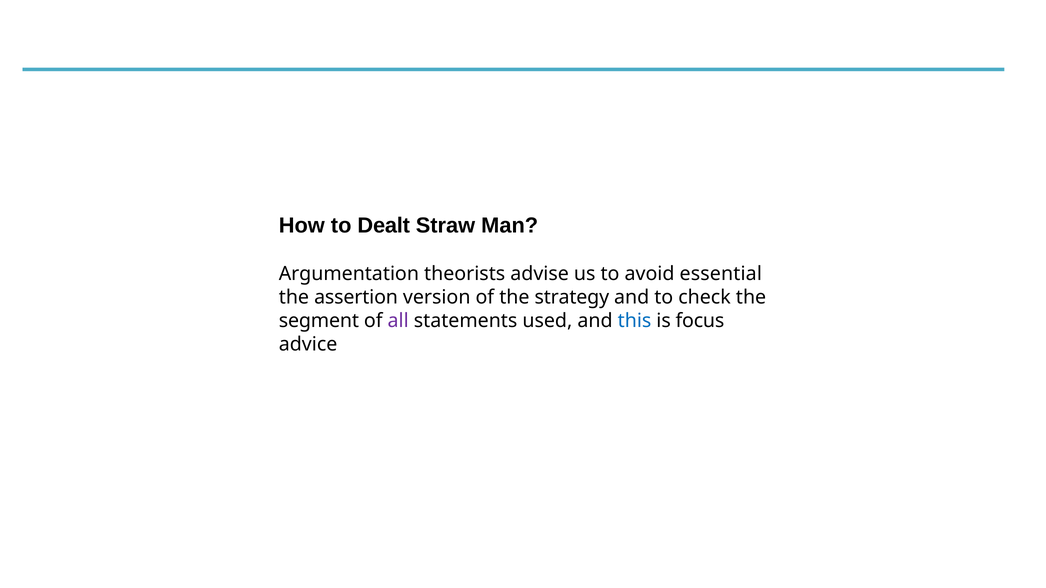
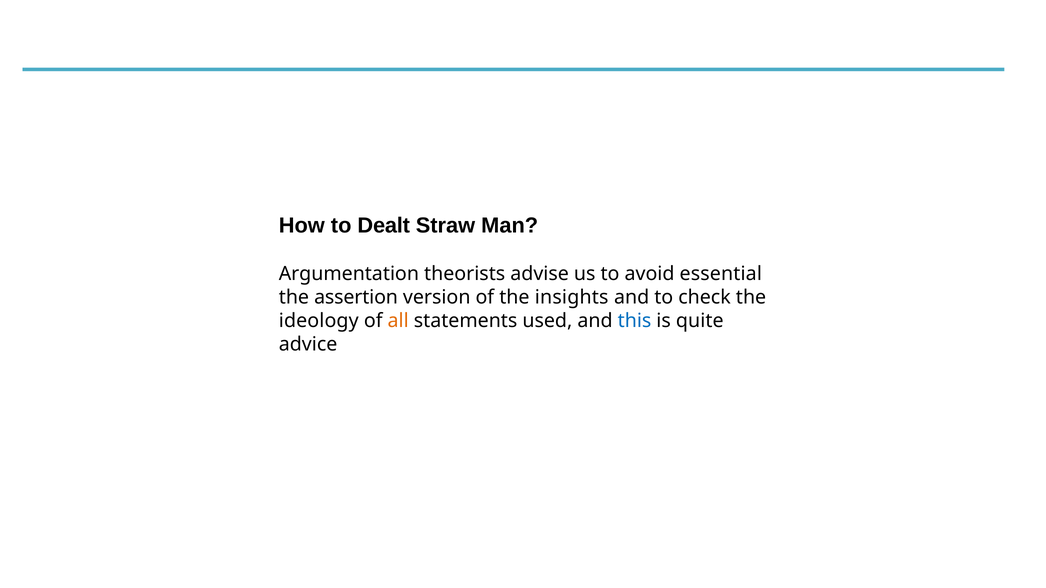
strategy: strategy -> insights (572, 297)
segment: segment -> ideology (319, 321)
all colour: purple -> orange (398, 321)
focus: focus -> quite (700, 321)
